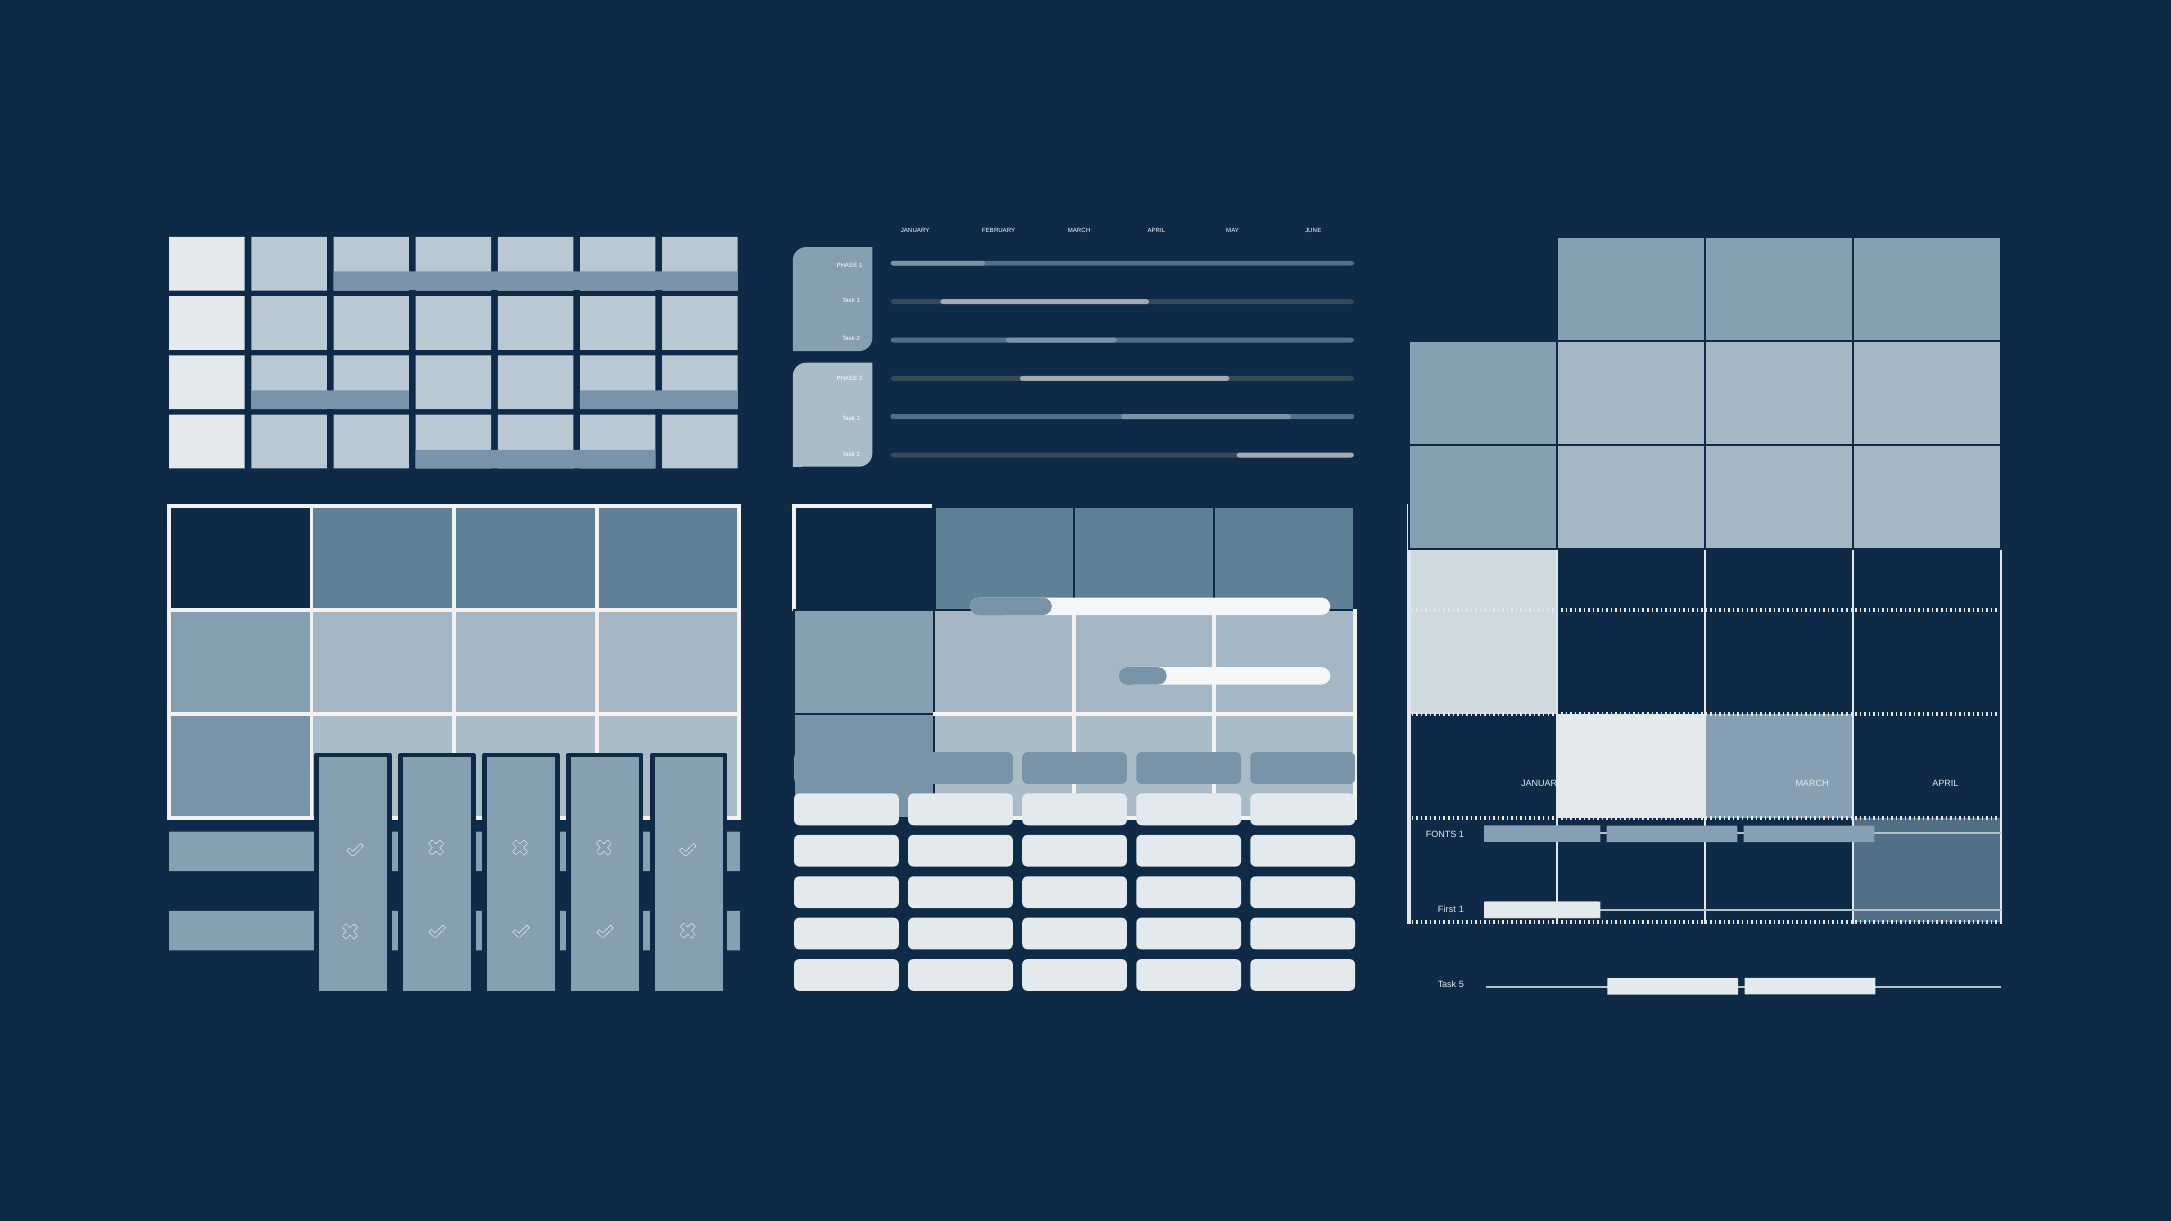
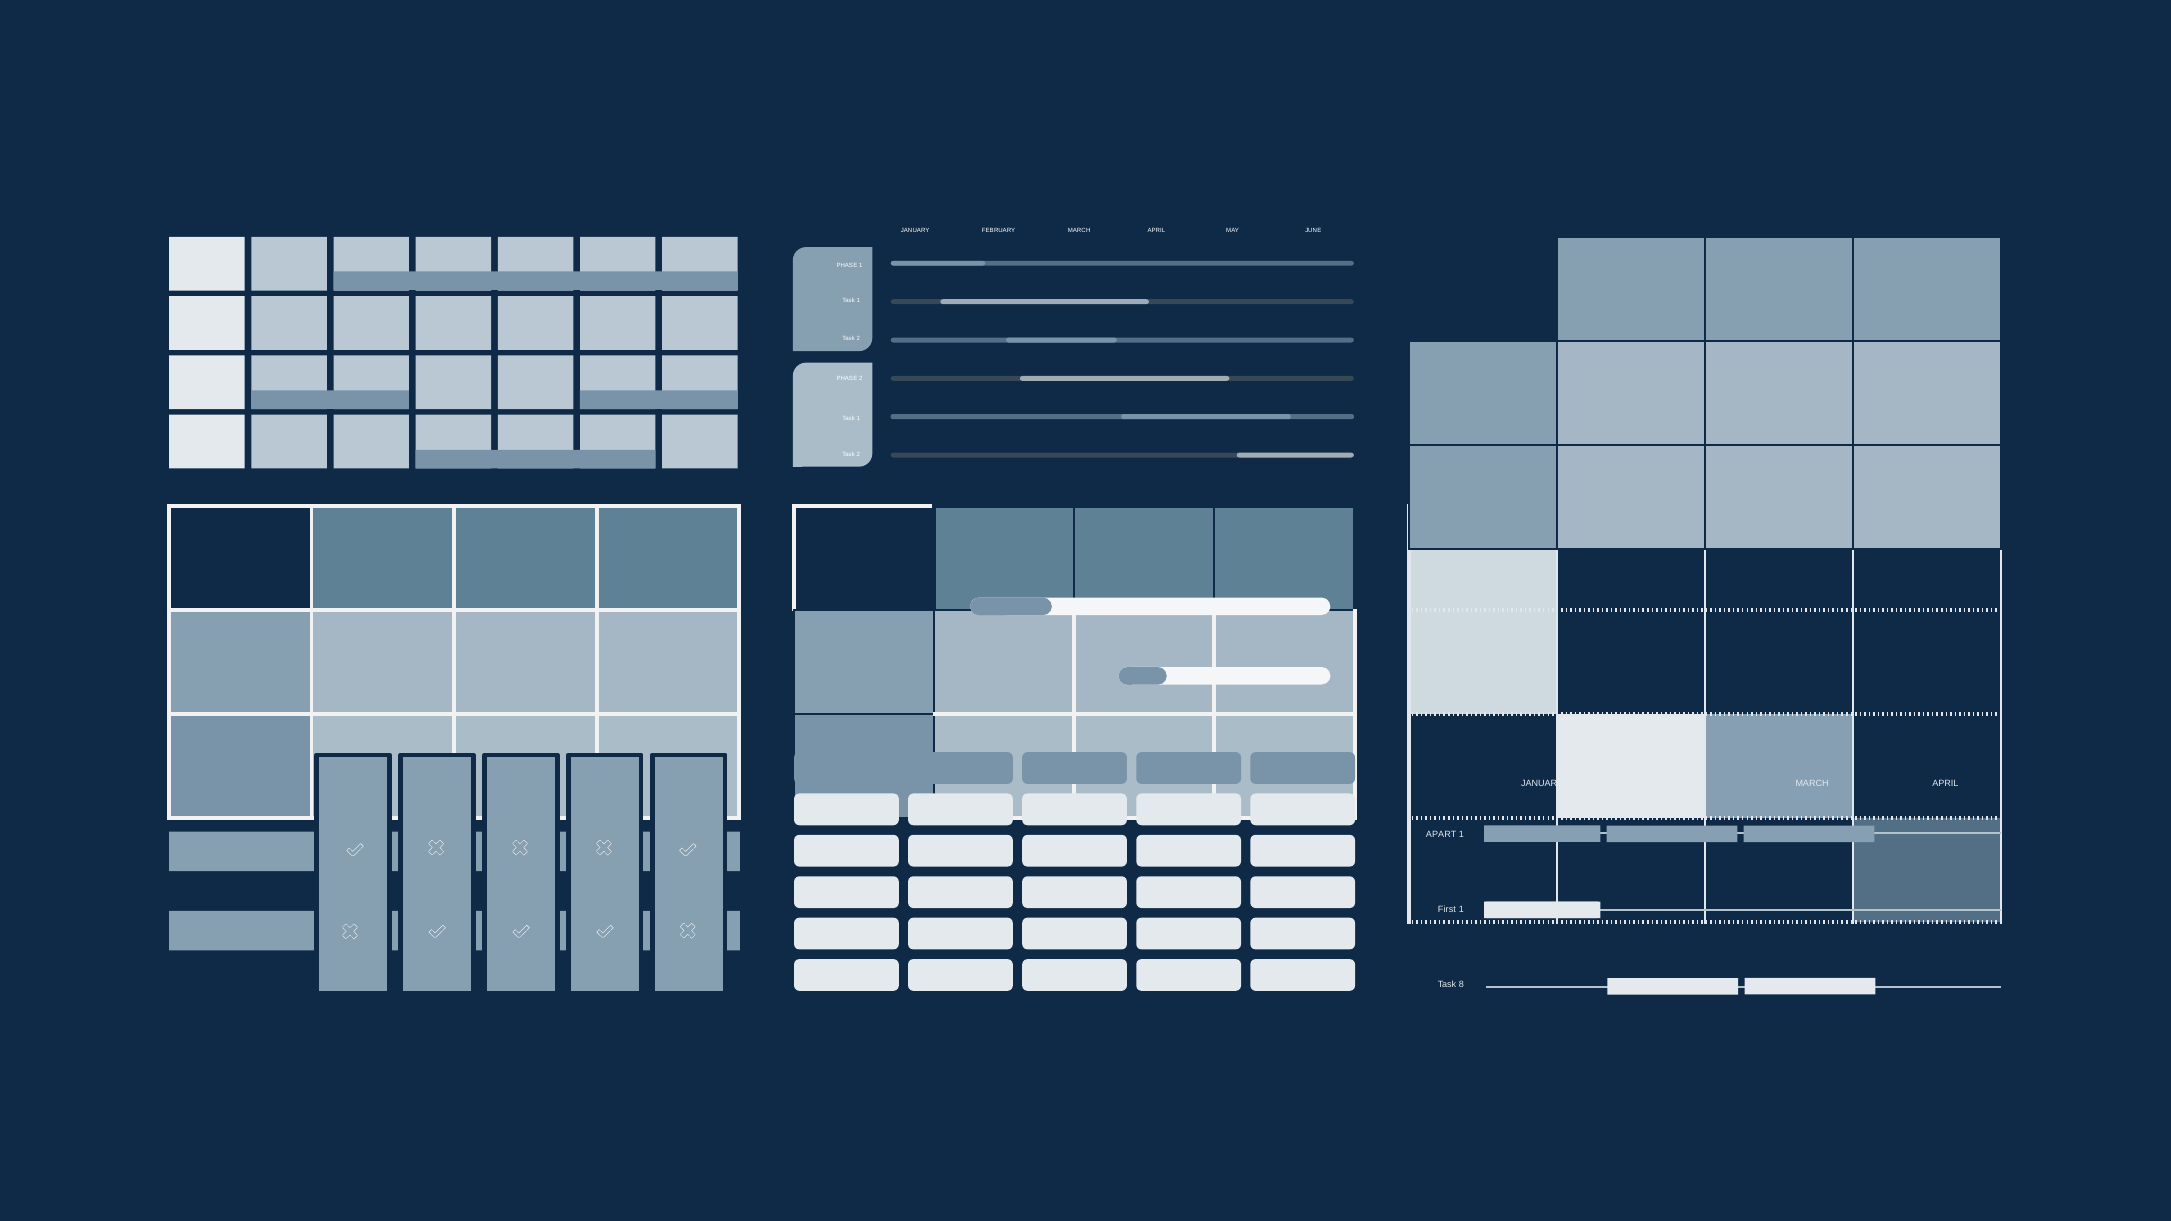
FONTS: FONTS -> APART (1441, 834)
5: 5 -> 8 (1461, 984)
